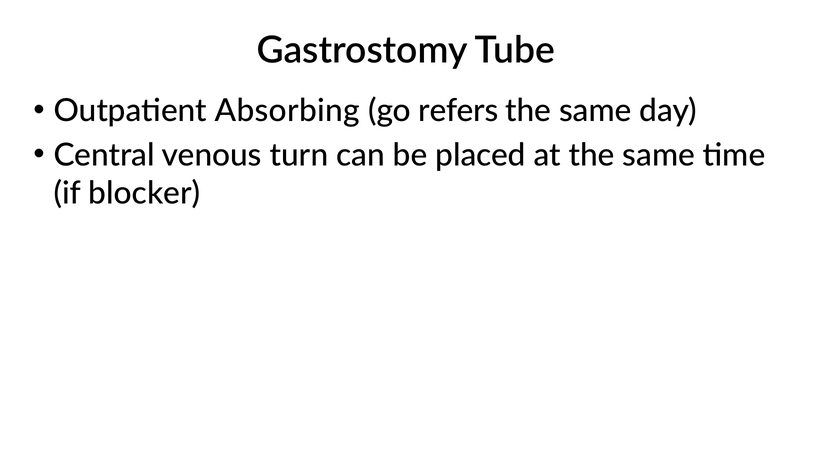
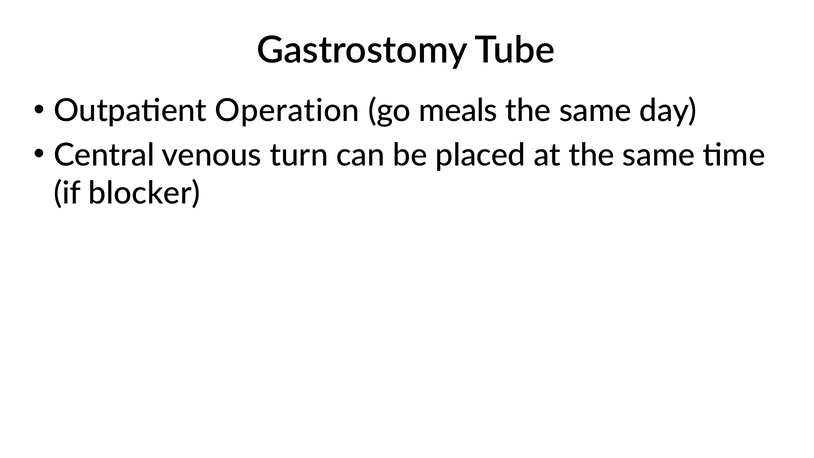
Absorbing: Absorbing -> Operation (287, 111)
refers: refers -> meals (458, 111)
